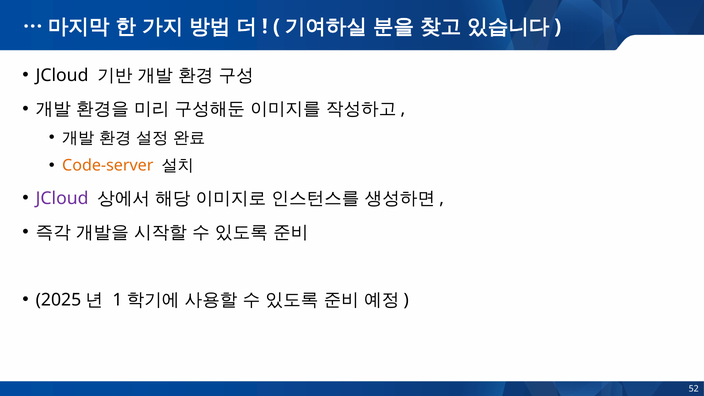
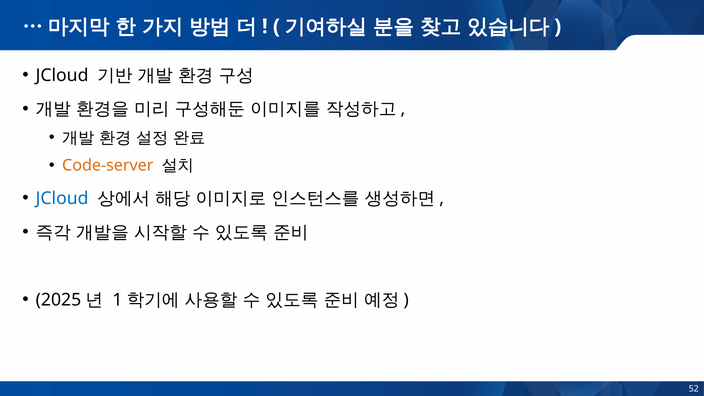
JCloud colour: purple -> blue (62, 199)
